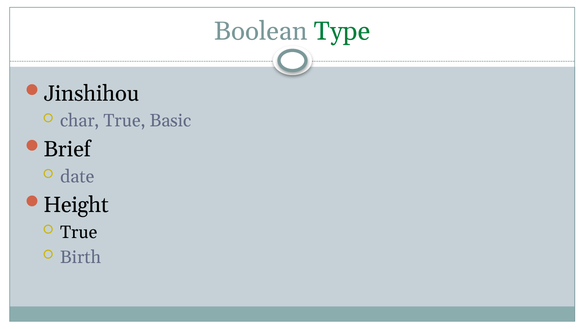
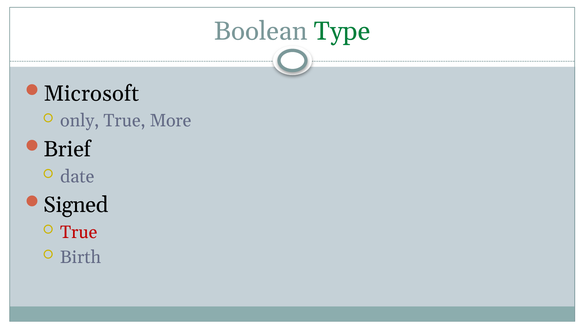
Jinshihou: Jinshihou -> Microsoft (91, 94)
char: char -> only (80, 121)
Basic: Basic -> More (171, 121)
Height: Height -> Signed (76, 205)
True colour: black -> red (79, 232)
